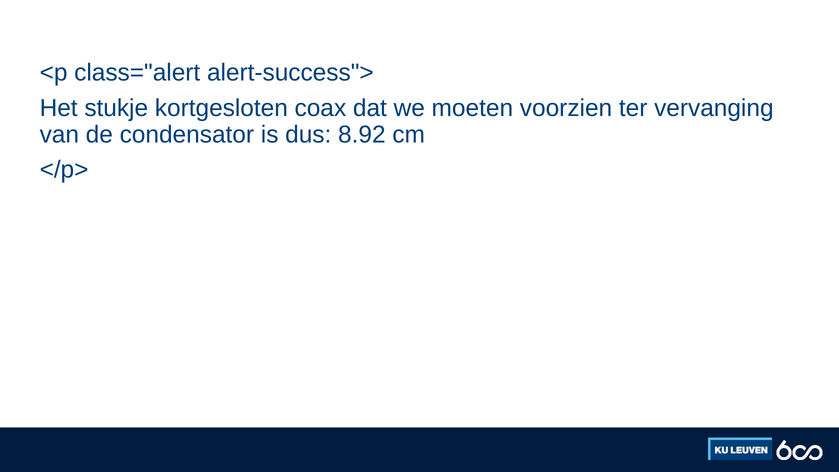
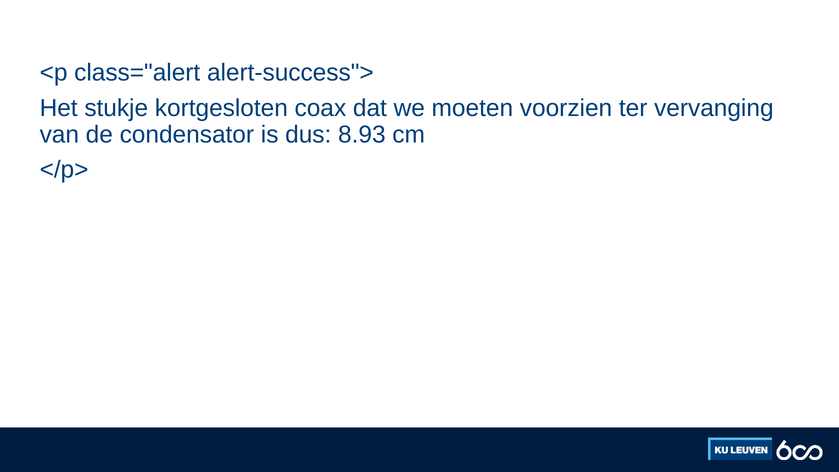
8.92: 8.92 -> 8.93 (362, 134)
